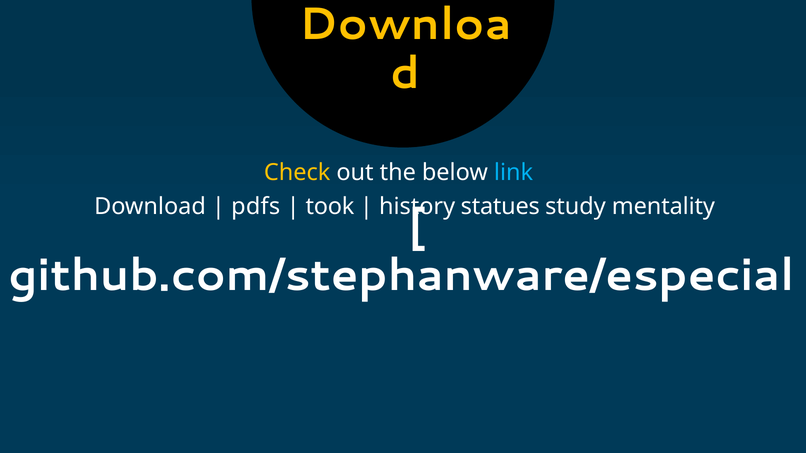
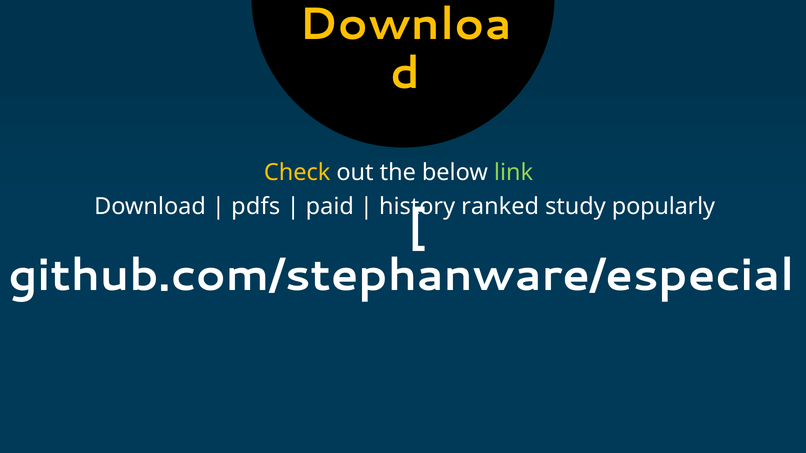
link colour: light blue -> light green (514, 173)
took: took -> paid (330, 207)
statues: statues -> ranked (500, 207)
mentality: mentality -> popularly (663, 207)
